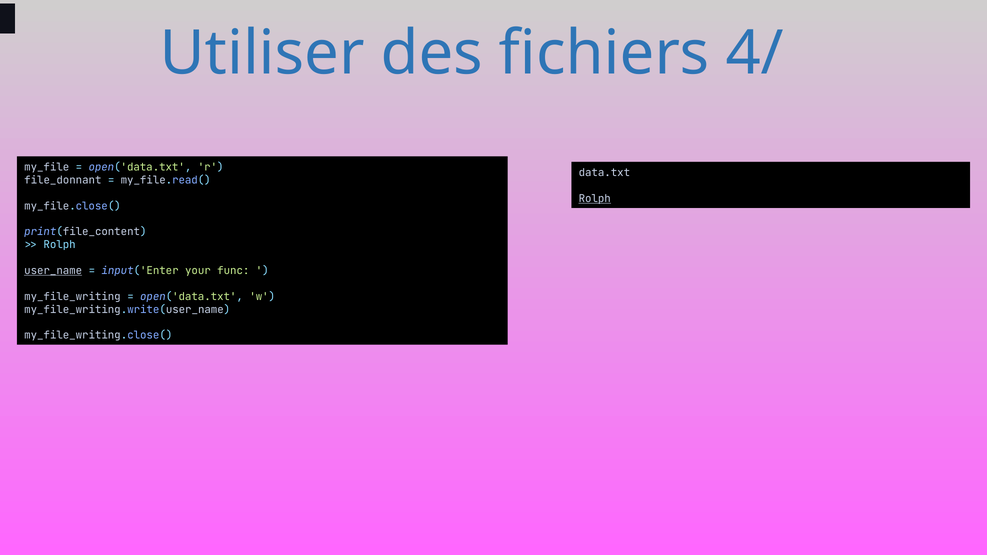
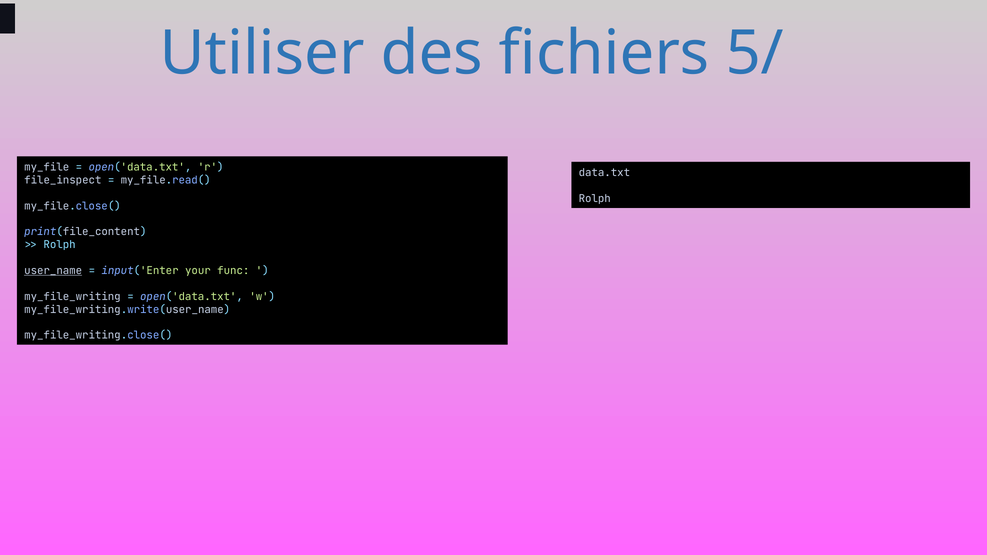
4/: 4/ -> 5/ (755, 53)
file_donnant: file_donnant -> file_inspect (63, 180)
Rolph underline: present -> none (595, 199)
